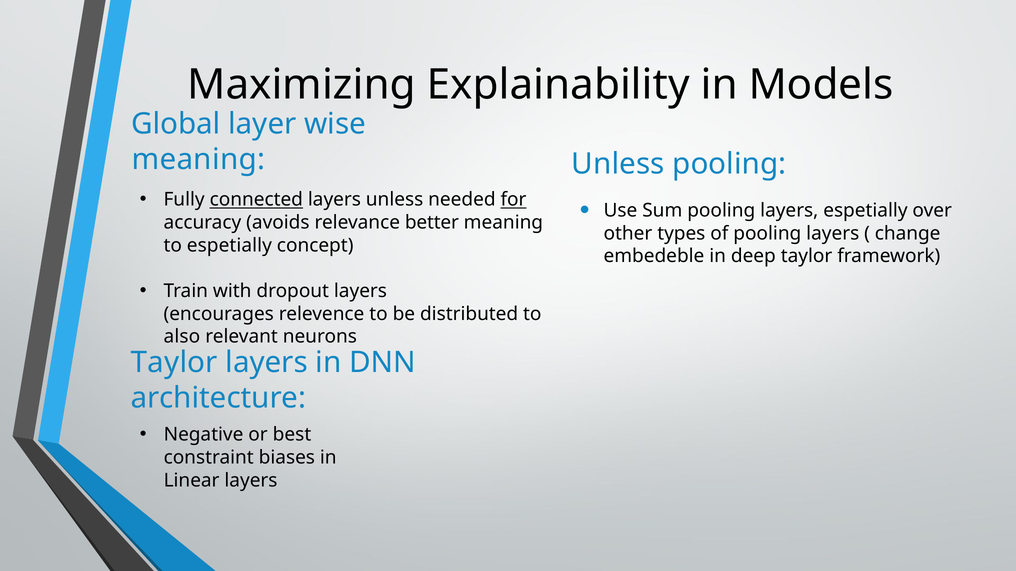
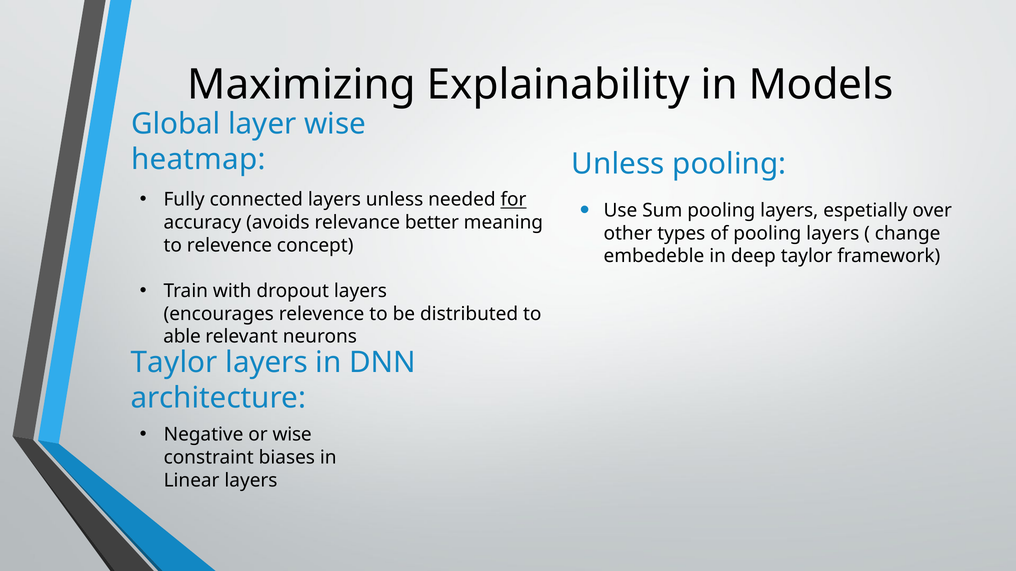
meaning: meaning -> heatmap (198, 160)
connected underline: present -> none (256, 200)
to espetially: espetially -> relevence (229, 246)
also: also -> able (182, 337)
or best: best -> wise (292, 435)
